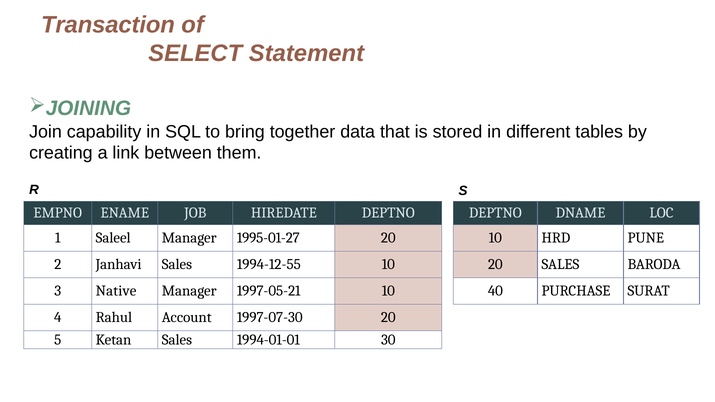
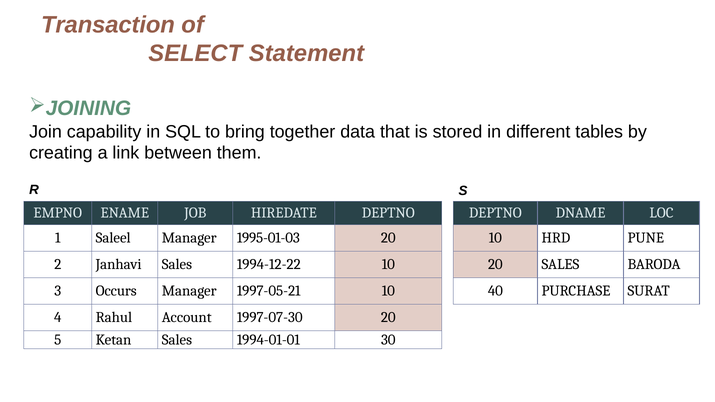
1995-01-27: 1995-01-27 -> 1995-01-03 (268, 238)
1994-12-55: 1994-12-55 -> 1994-12-22 (269, 265)
Native: Native -> Occurs (116, 291)
